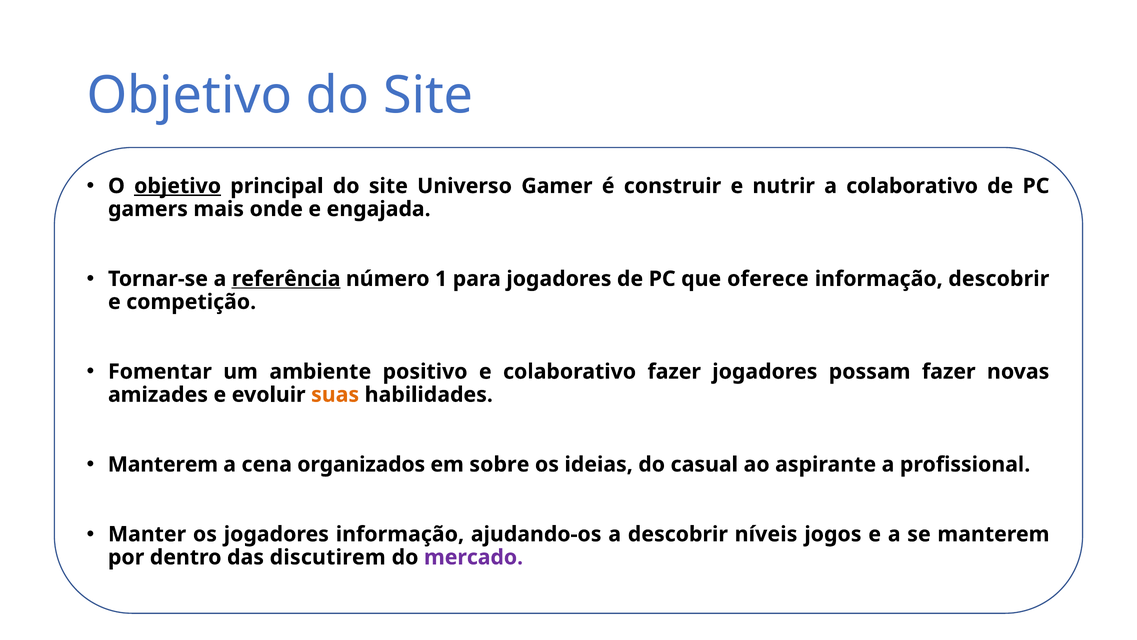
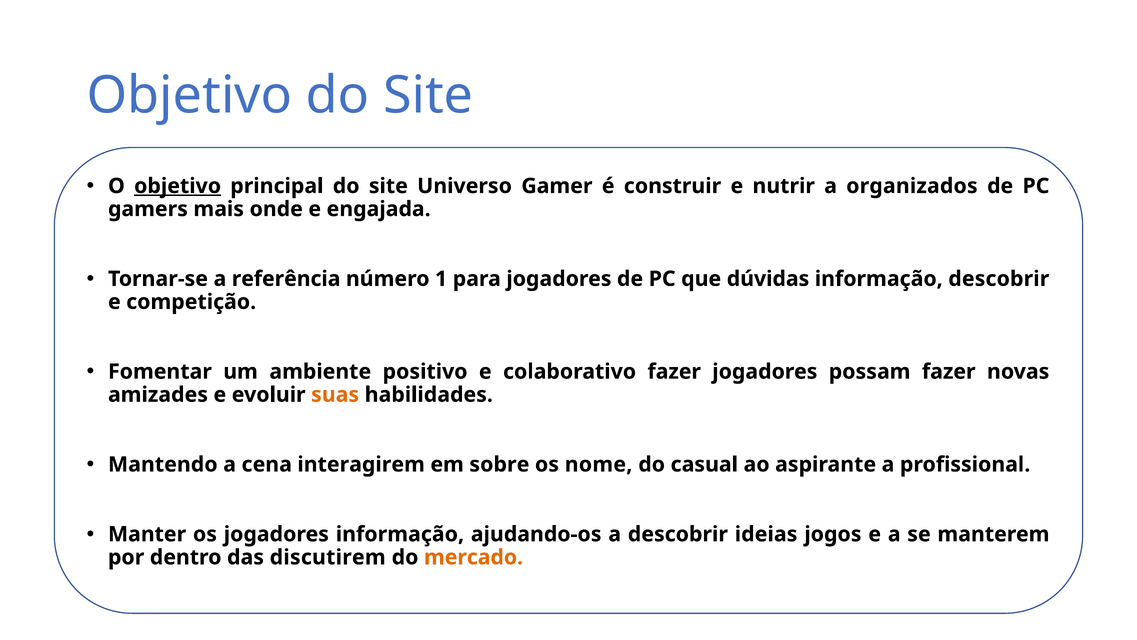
a colaborativo: colaborativo -> organizados (912, 186)
referência underline: present -> none (286, 279)
oferece: oferece -> dúvidas (768, 279)
Manterem: Manterem -> Mantendo (163, 464)
organizados: organizados -> interagirem (361, 464)
ideias: ideias -> nome (599, 464)
níveis: níveis -> ideias (766, 534)
mercado colour: purple -> orange (474, 557)
